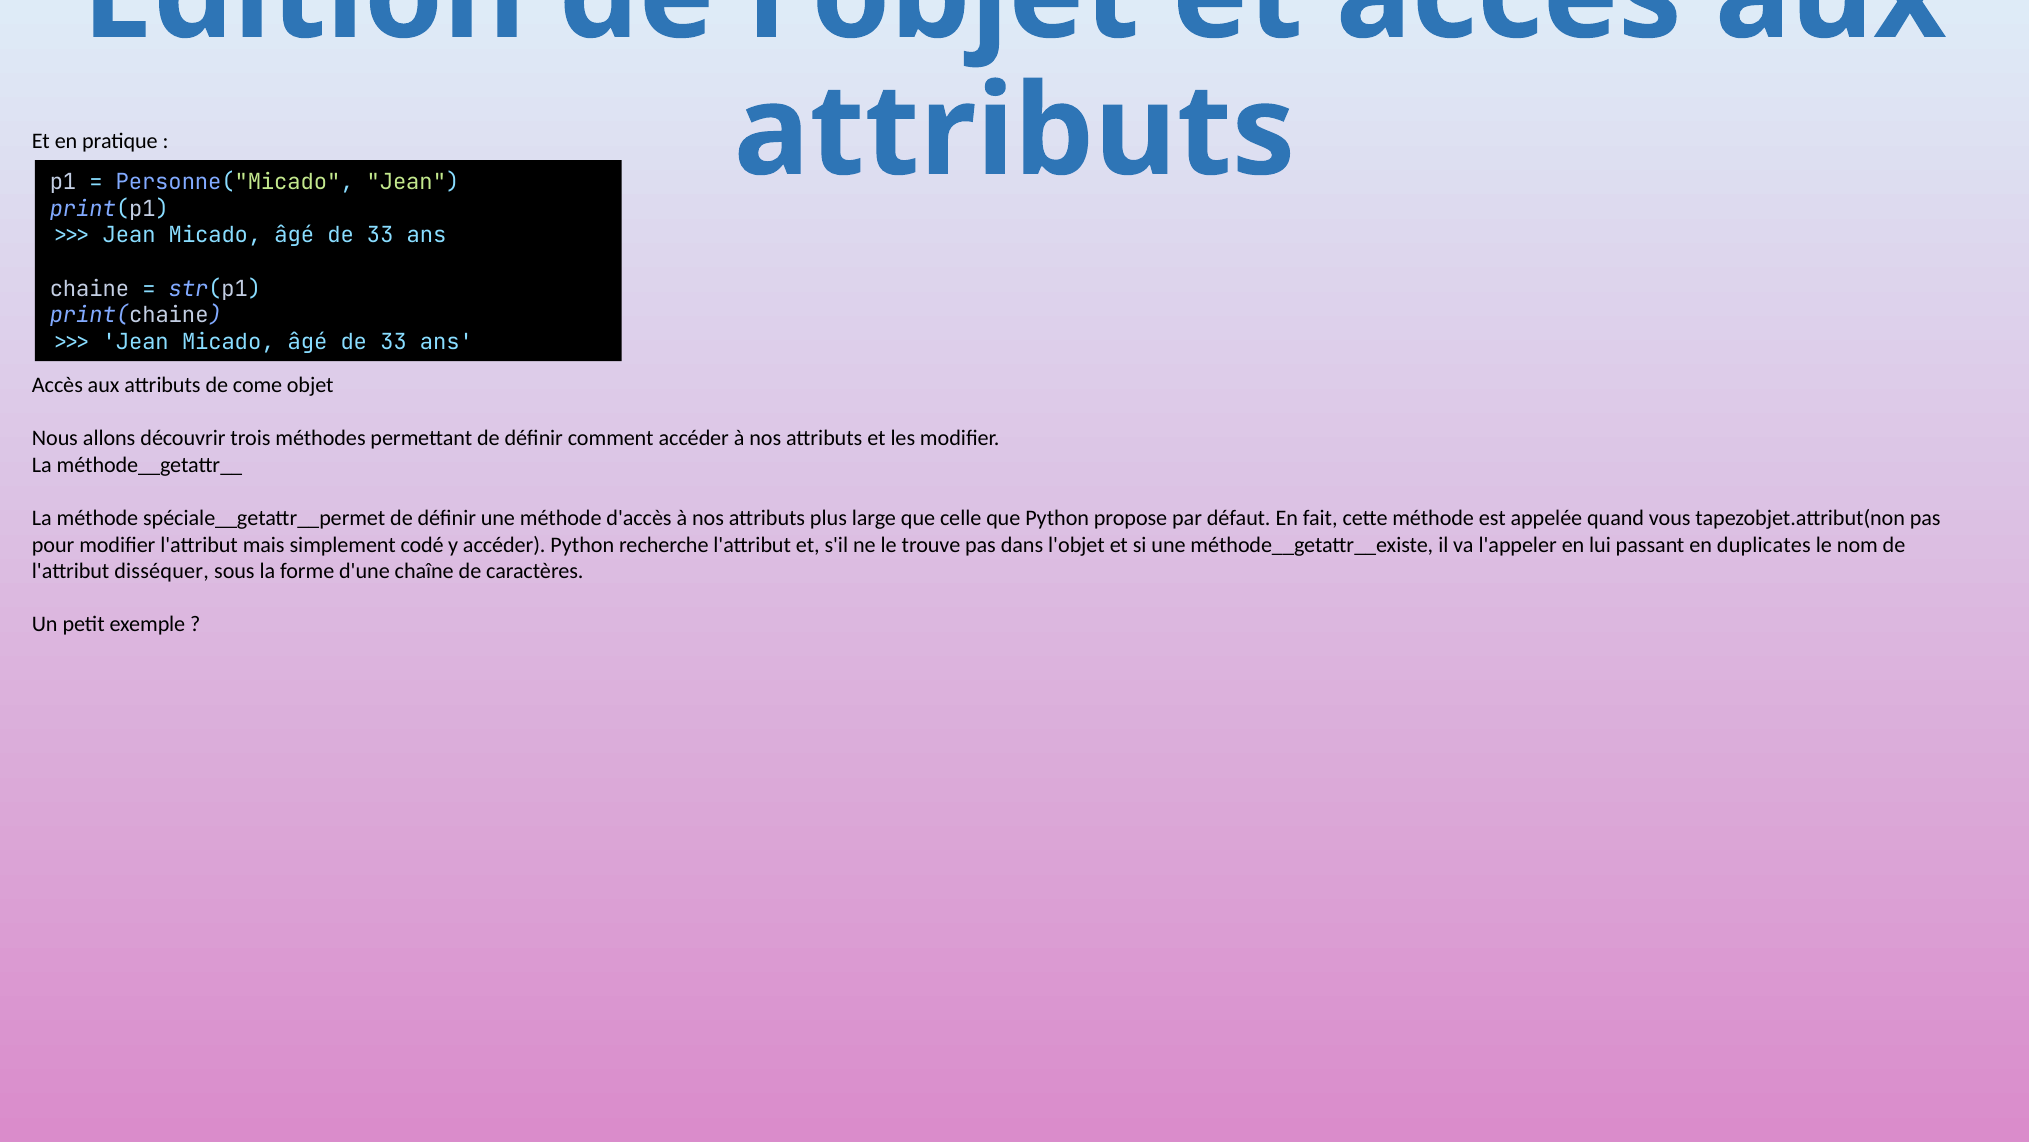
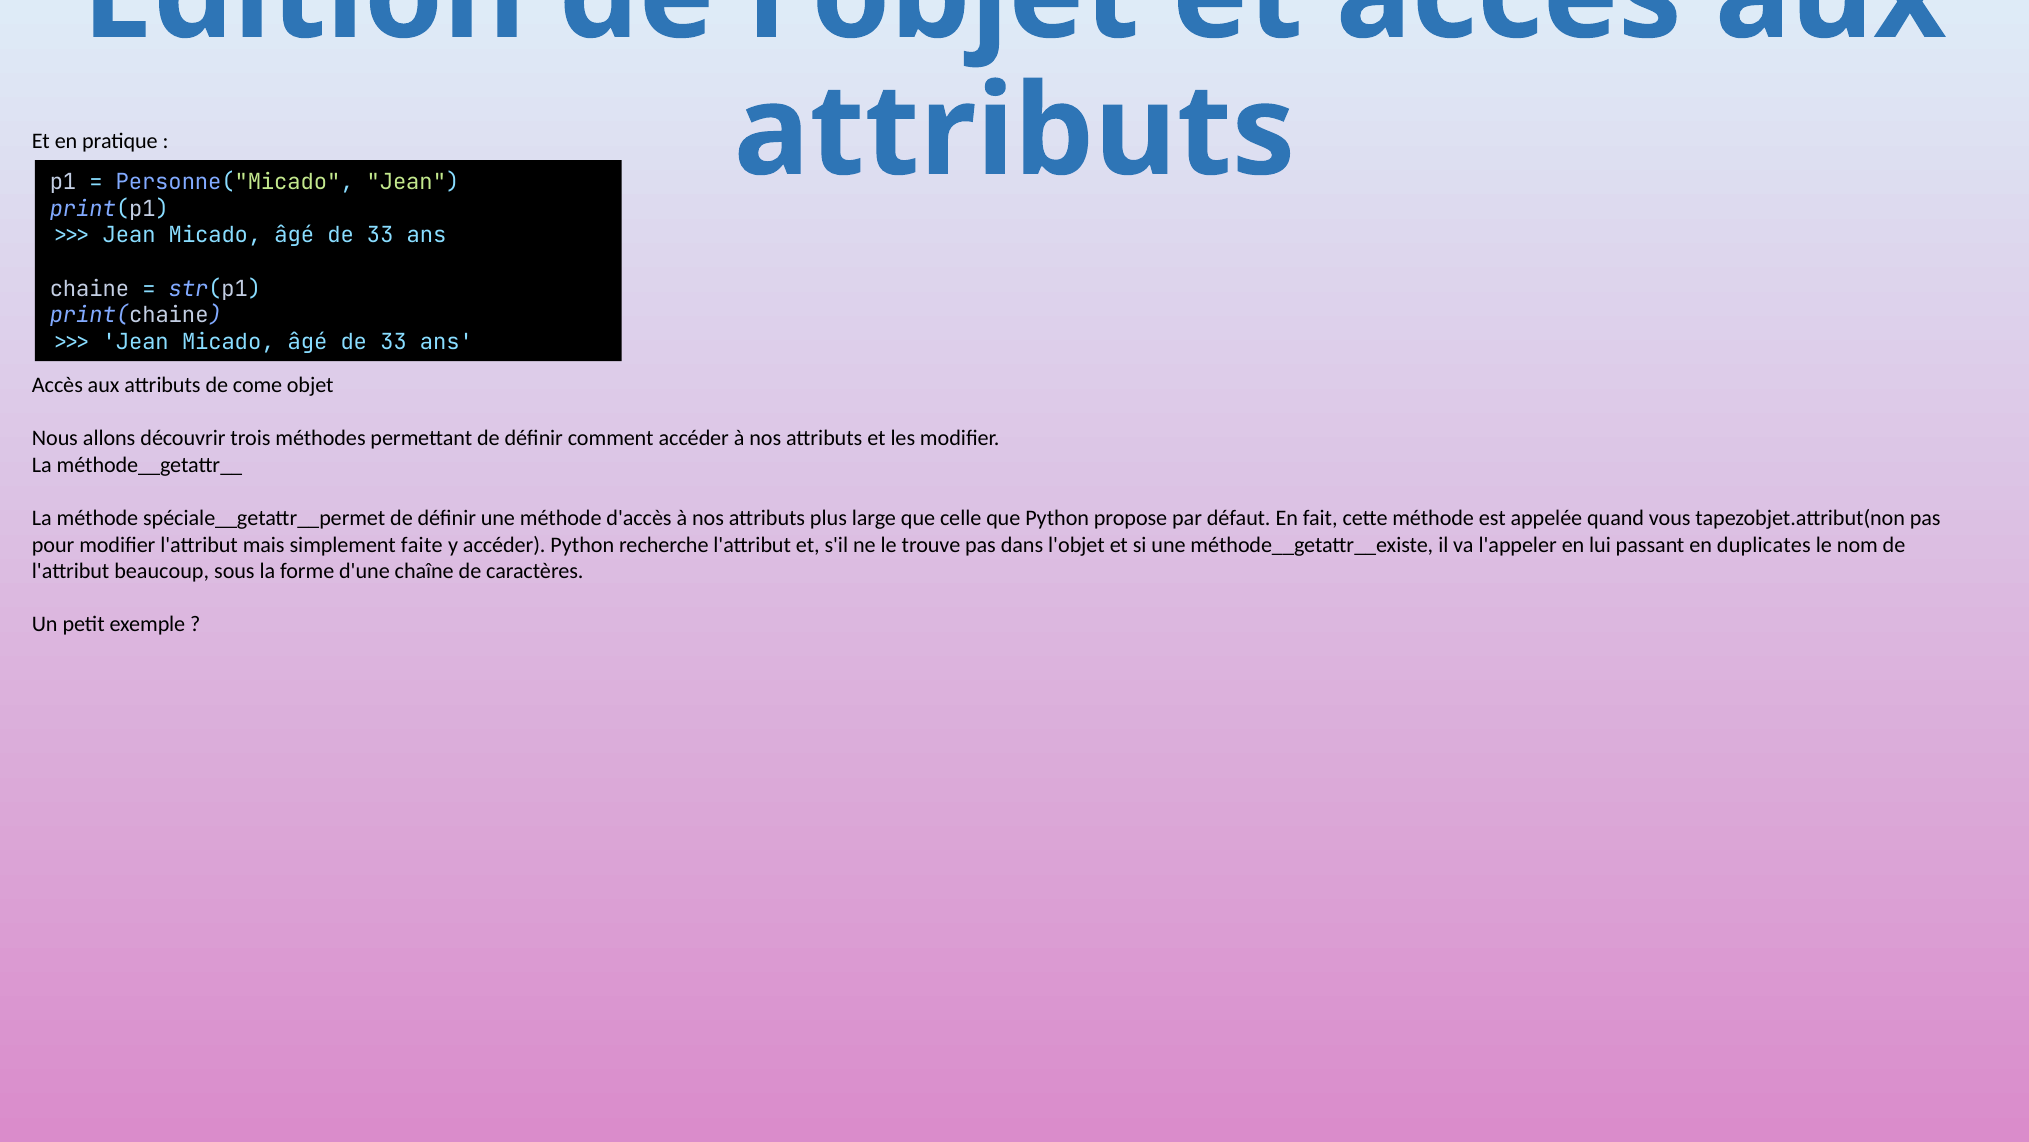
codé: codé -> faite (422, 544)
disséquer: disséquer -> beaucoup (162, 571)
